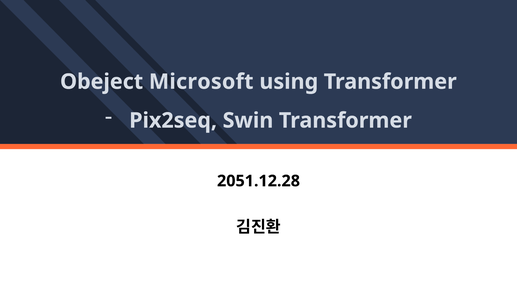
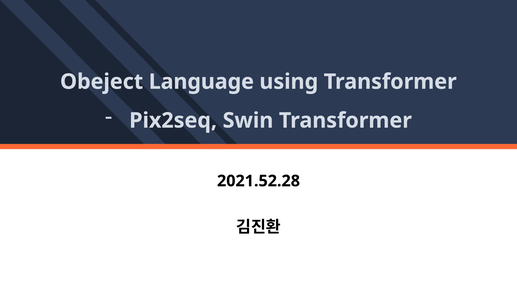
Microsoft: Microsoft -> Language (201, 82)
2051.12.28: 2051.12.28 -> 2021.52.28 (259, 181)
